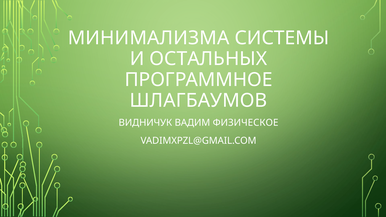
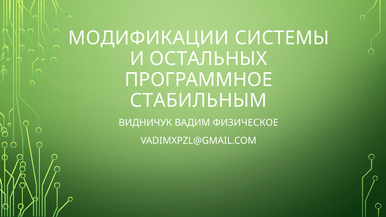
МИНИМАЛИЗМА: МИНИМАЛИЗМА -> МОДИФИКАЦИИ (149, 38)
ШЛАГБАУМОВ: ШЛАГБАУМОВ -> СТАБИЛЬНЫМ (198, 101)
